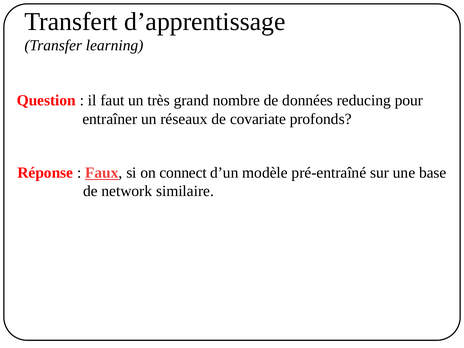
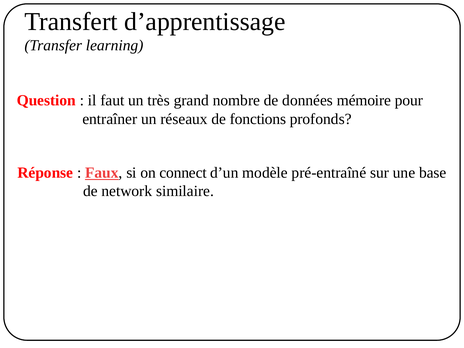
reducing: reducing -> mémoire (364, 101)
covariate: covariate -> fonctions (258, 119)
